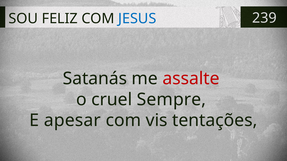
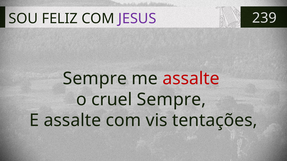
JESUS colour: blue -> purple (137, 19)
Satanás: Satanás -> Sempre (95, 79)
E apesar: apesar -> assalte (72, 121)
